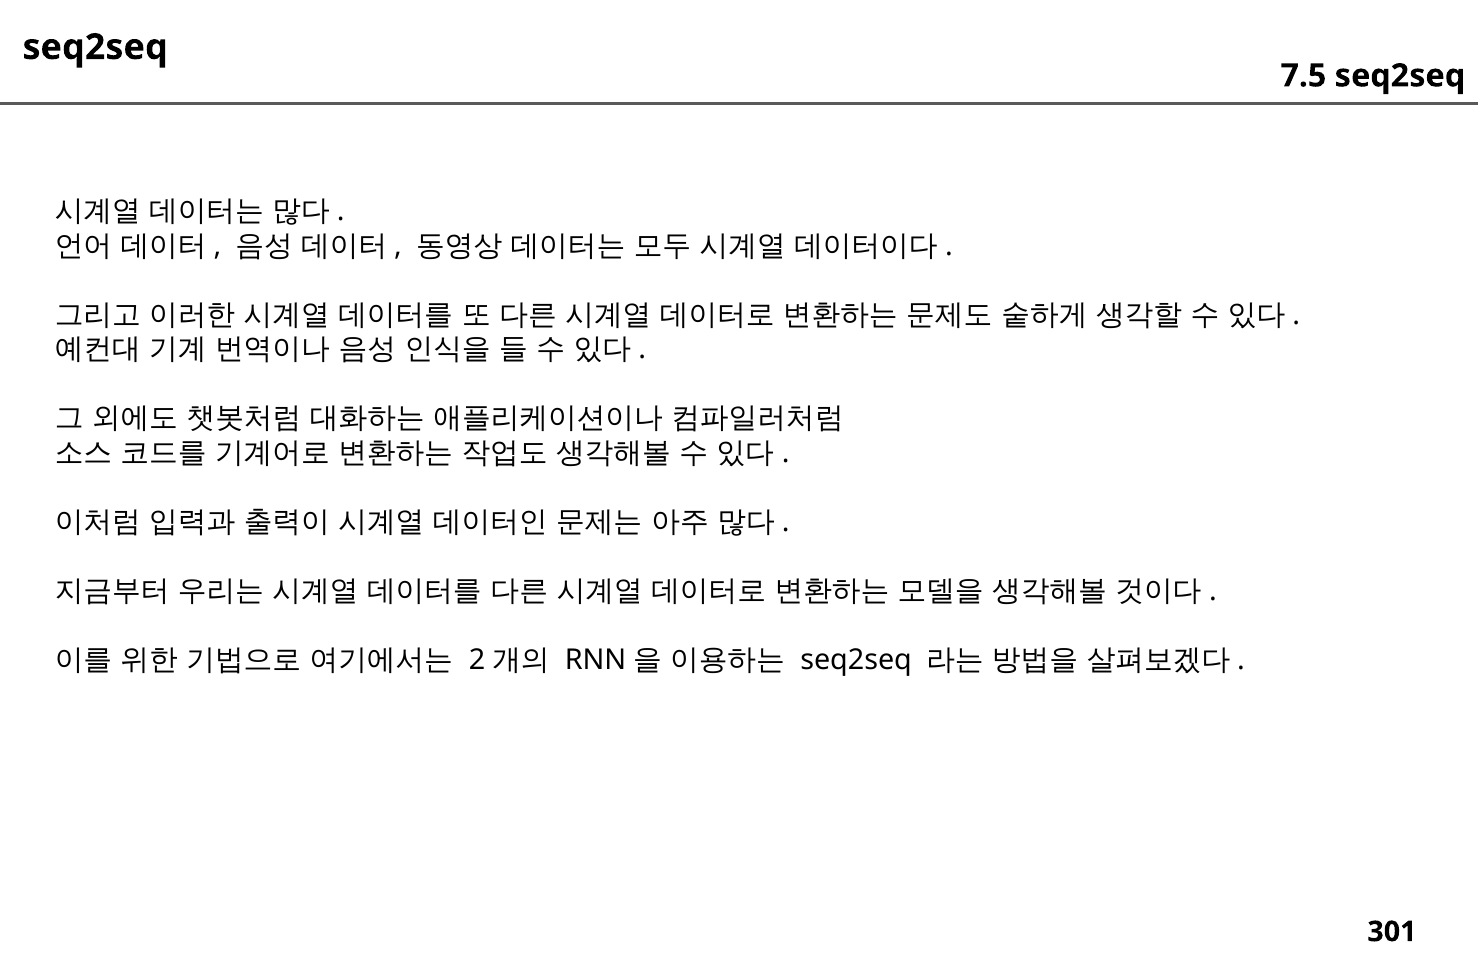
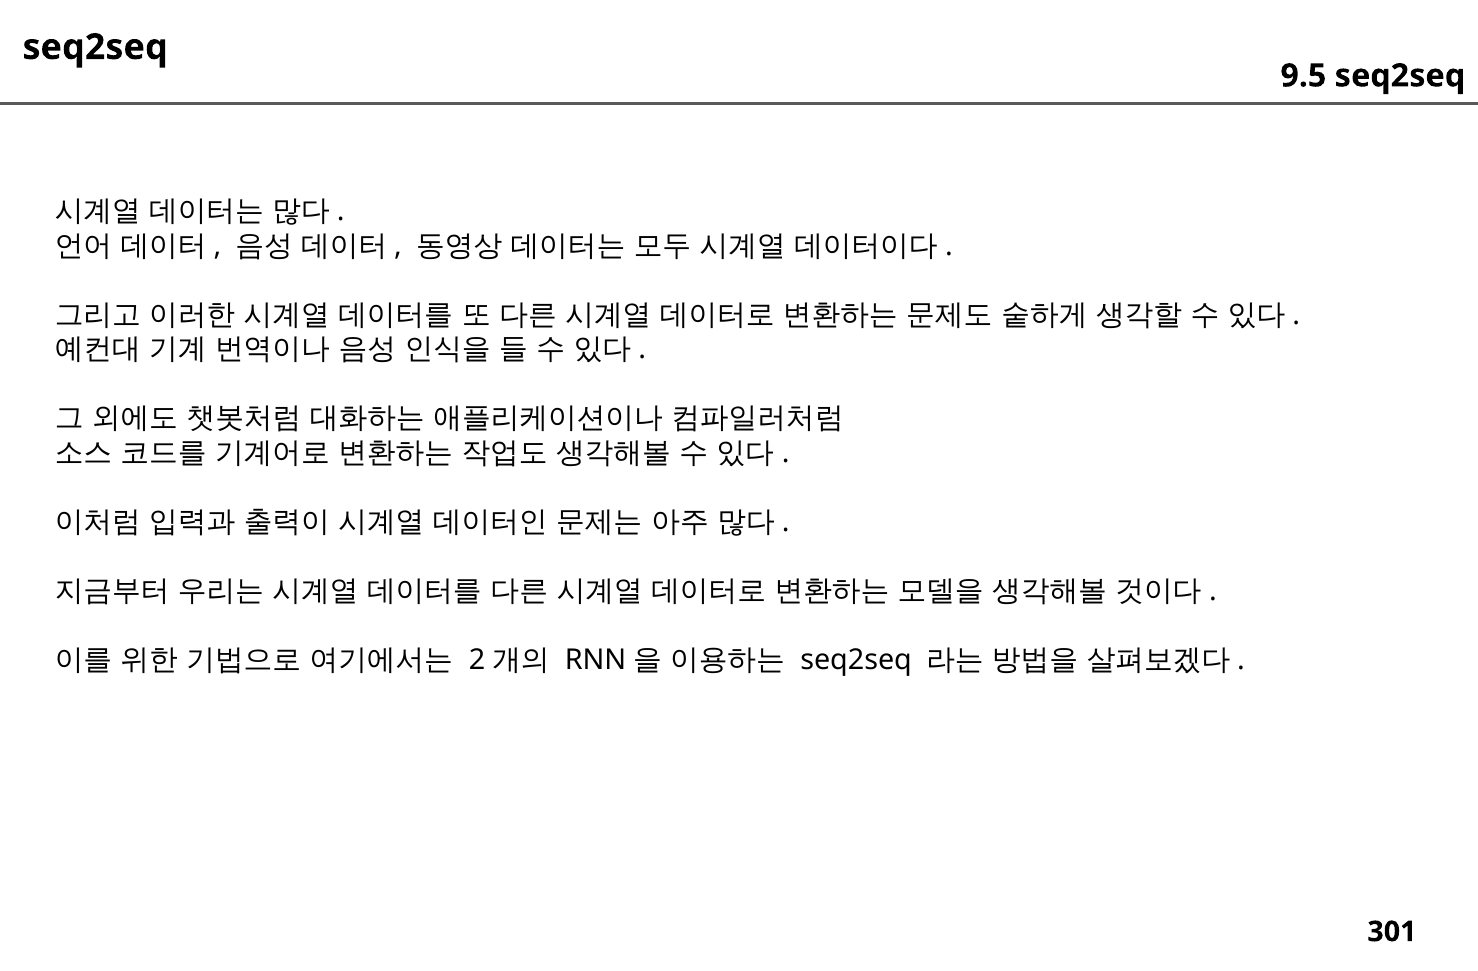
7.5: 7.5 -> 9.5 (1303, 76)
